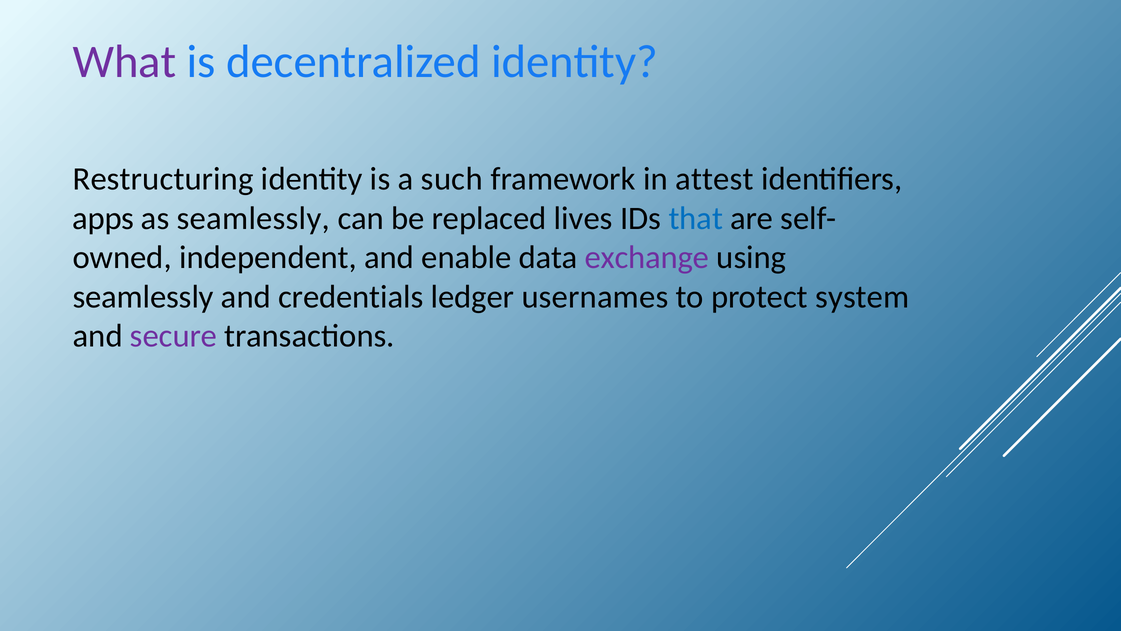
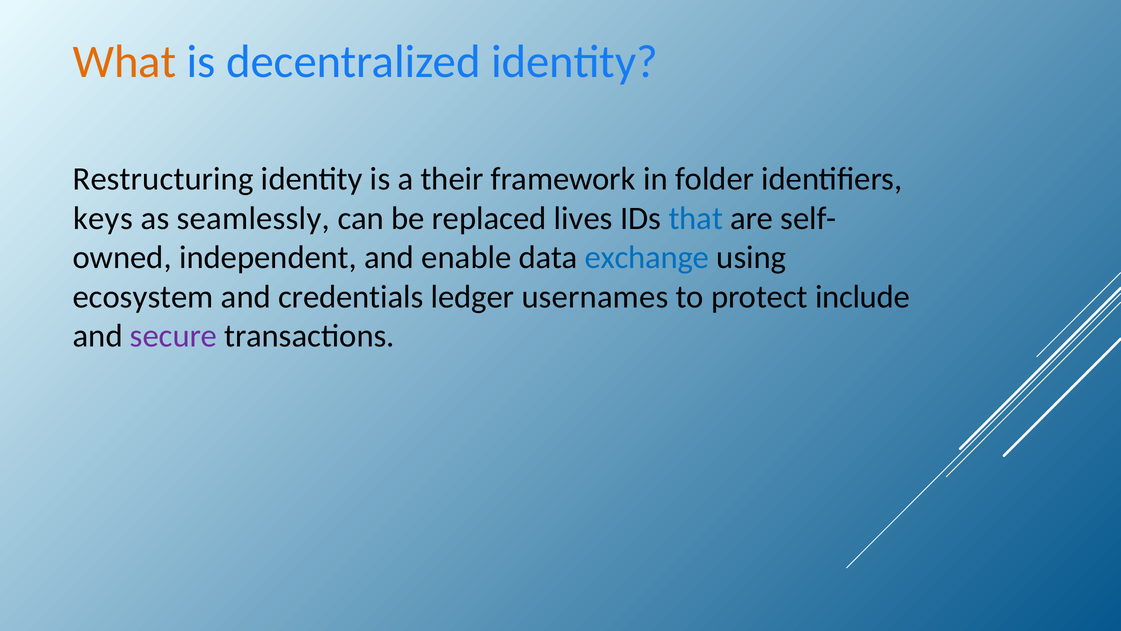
What colour: purple -> orange (125, 62)
such: such -> their (452, 179)
attest: attest -> folder (715, 179)
apps: apps -> keys (103, 218)
exchange colour: purple -> blue (647, 257)
seamlessly: seamlessly -> ecosystem (143, 297)
system: system -> include (863, 297)
